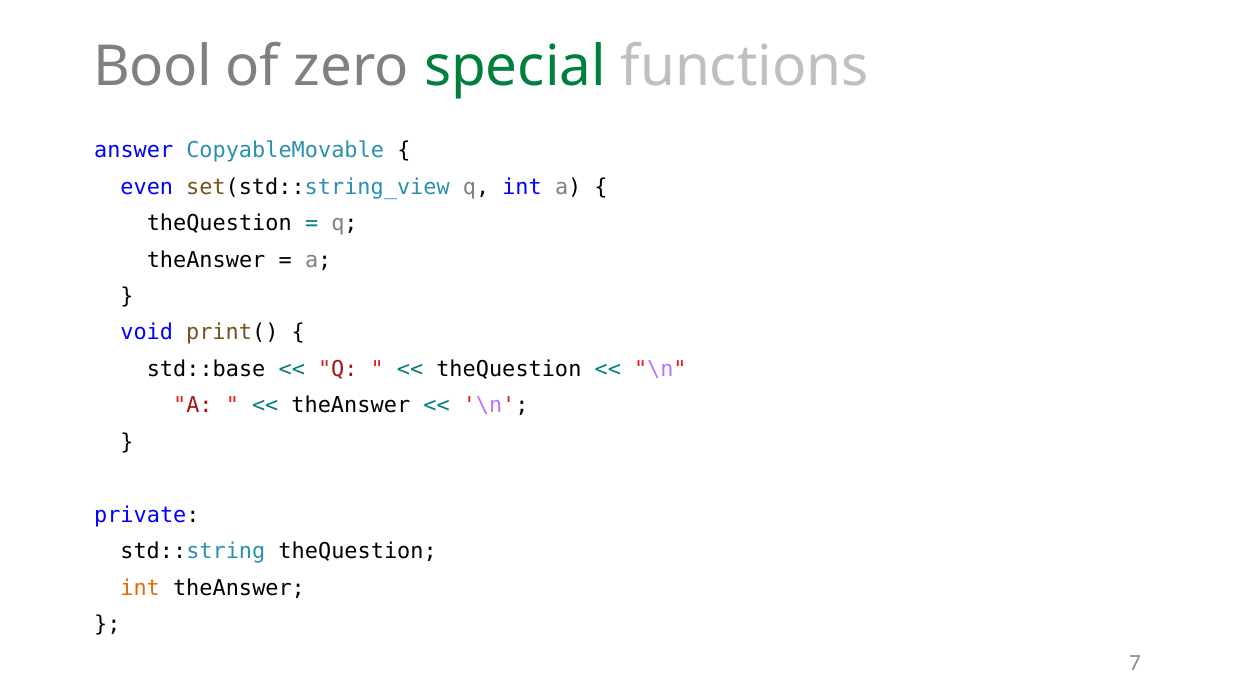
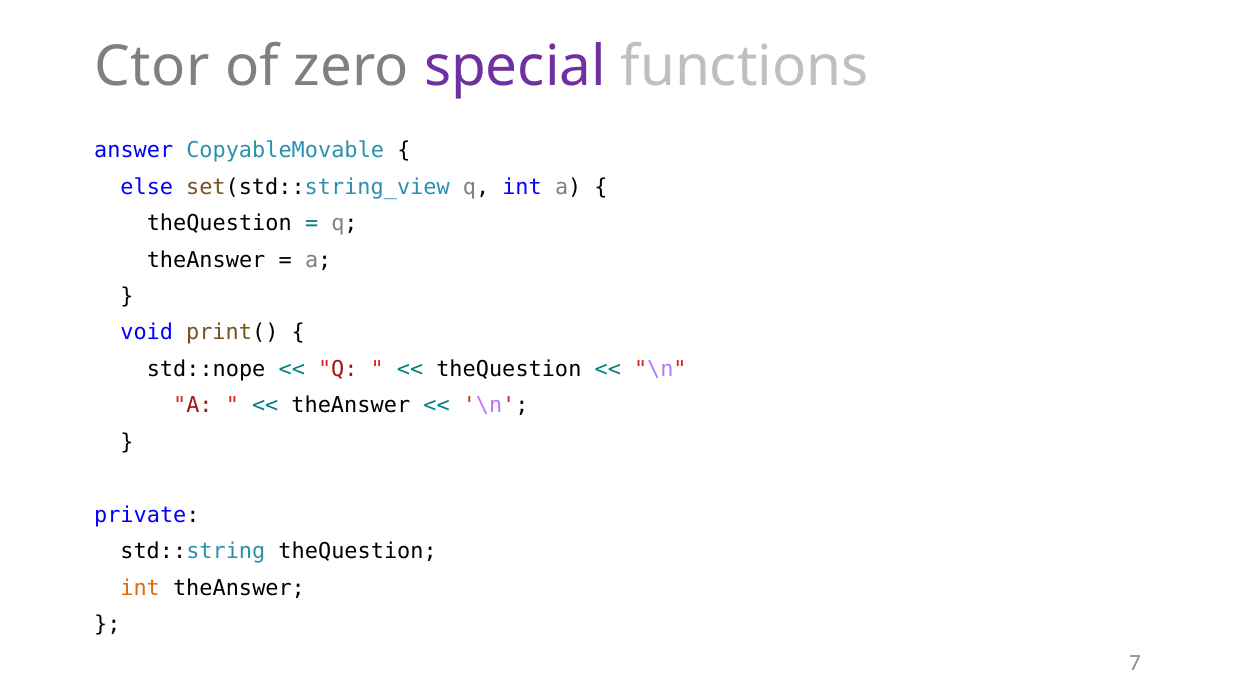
Bool: Bool -> Ctor (152, 67)
special colour: green -> purple (515, 67)
even: even -> else (147, 187)
std::base: std::base -> std::nope (206, 370)
